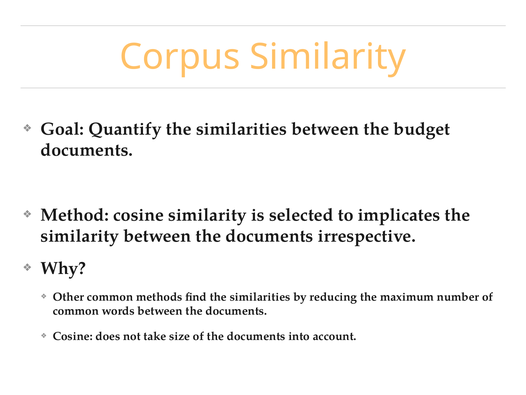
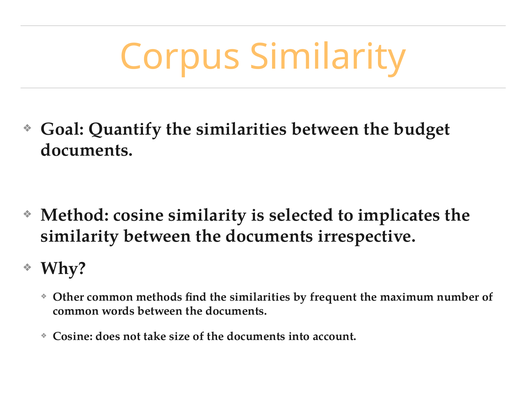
reducing: reducing -> frequent (333, 297)
